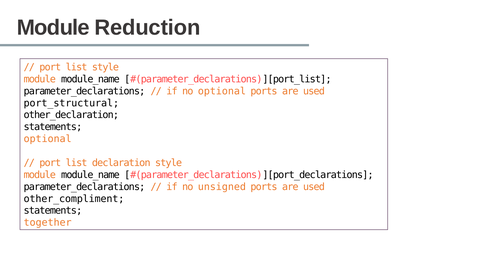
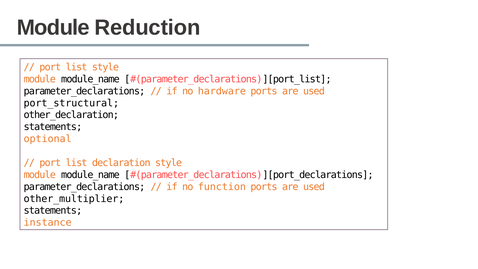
no optional: optional -> hardware (222, 91)
unsigned: unsigned -> function (222, 187)
other_compliment: other_compliment -> other_multiplier (74, 199)
together: together -> instance (48, 223)
